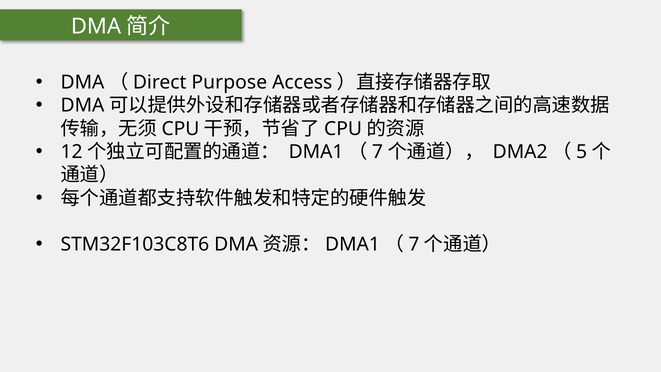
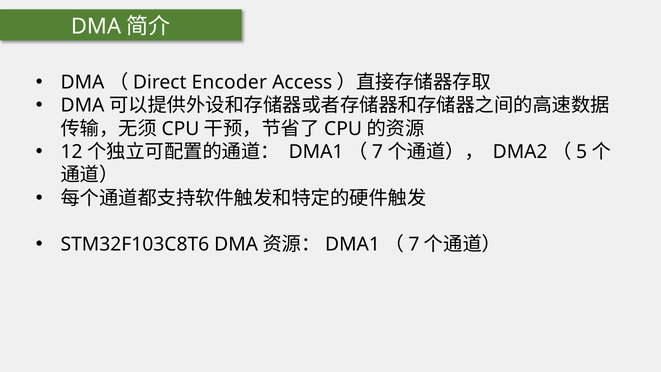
Purpose: Purpose -> Encoder (229, 82)
